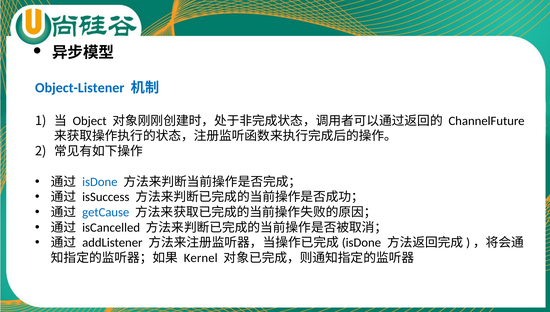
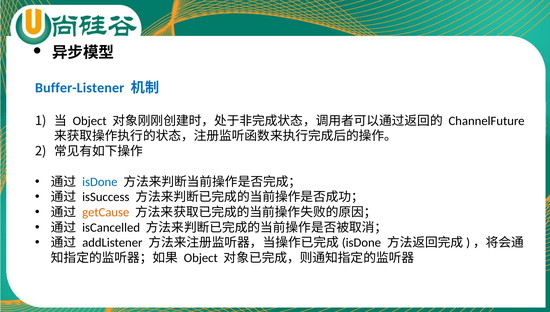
Object-Listener: Object-Listener -> Buffer-Listener (80, 88)
getCause colour: blue -> orange (106, 212)
Kernel: Kernel -> Object (201, 258)
